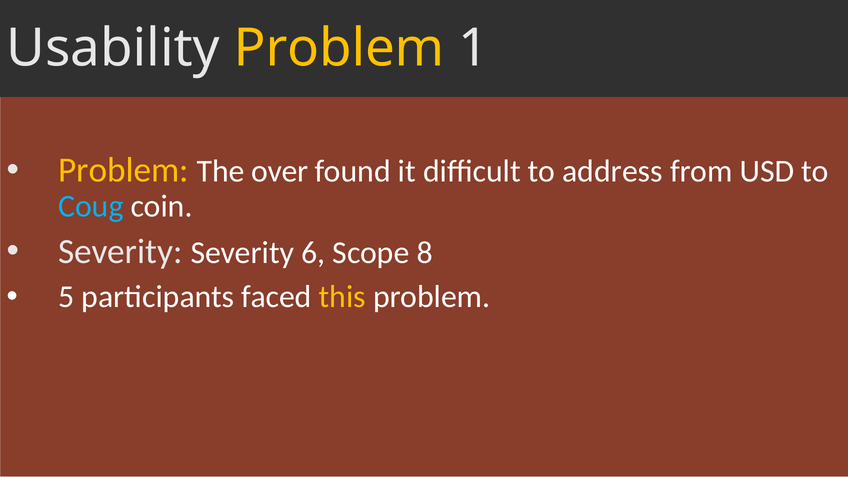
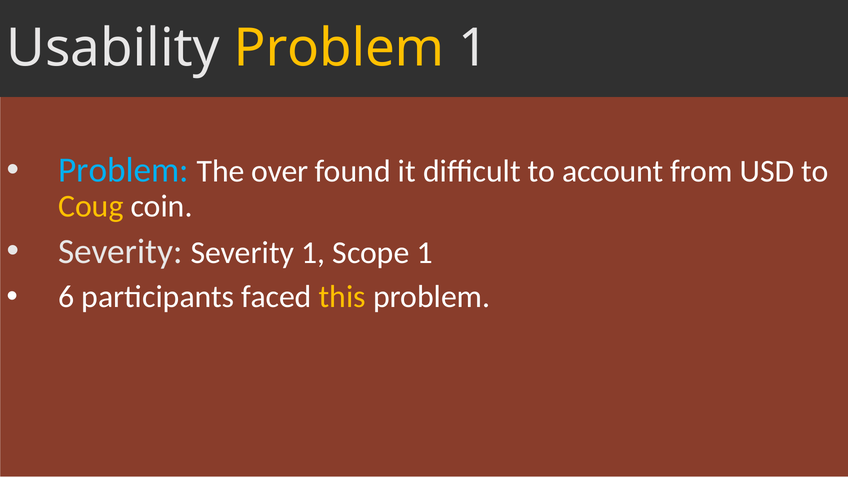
Problem colour: yellow -> light blue (123, 170)
address: address -> account (613, 171)
Coug colour: light blue -> yellow (91, 206)
Severity 6: 6 -> 1 (313, 253)
Scope 8: 8 -> 1 (425, 253)
5: 5 -> 6 (66, 297)
